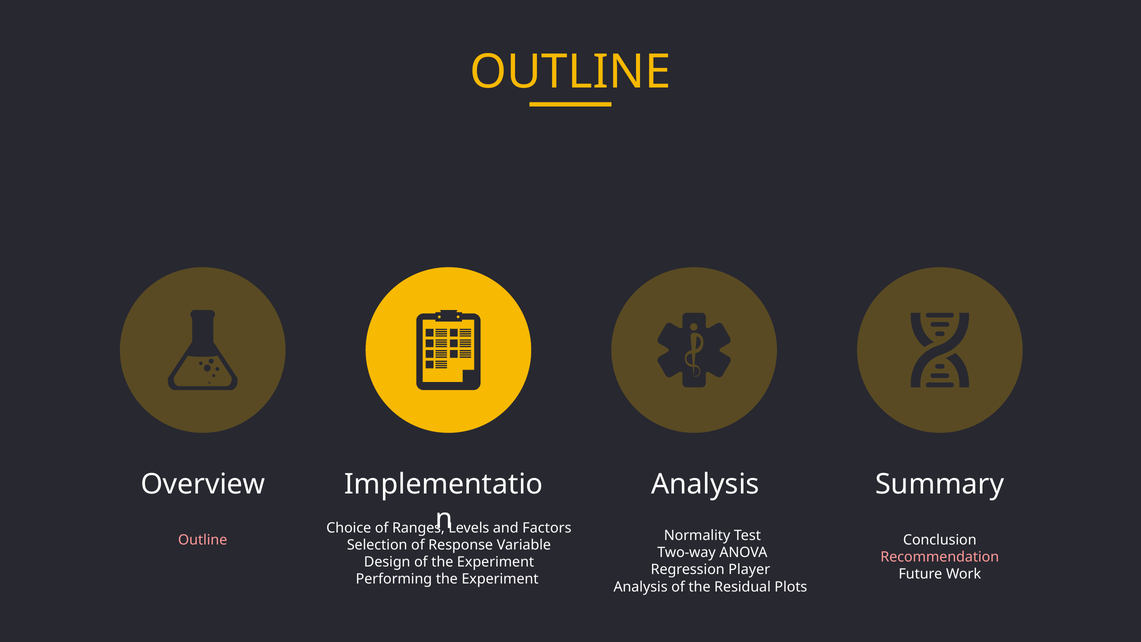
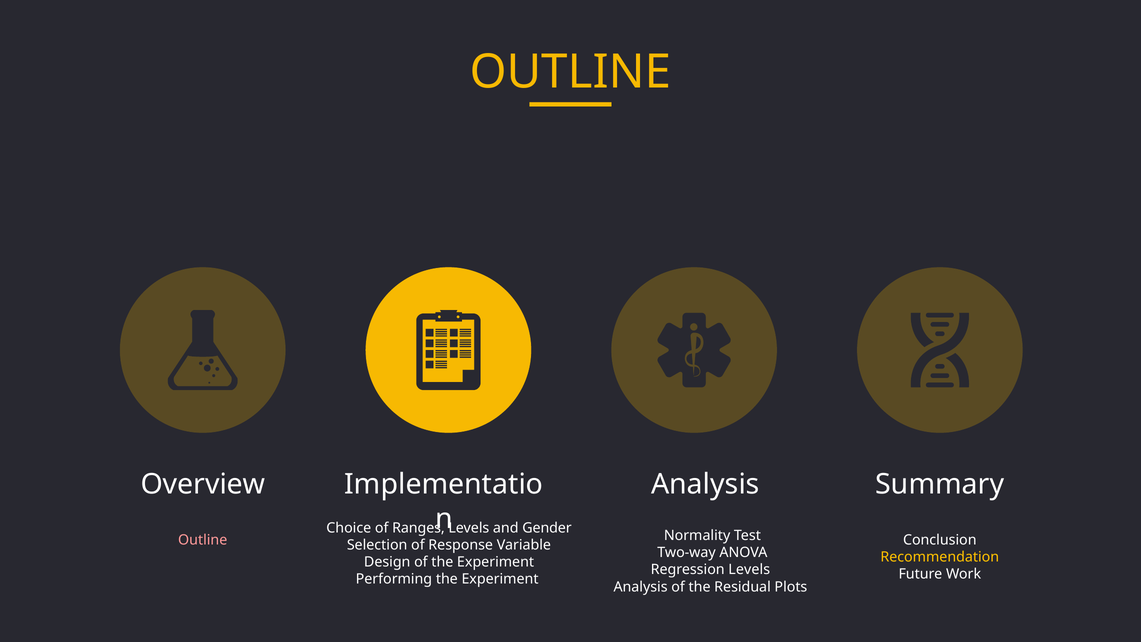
Factors: Factors -> Gender (547, 528)
Recommendation colour: pink -> yellow (940, 557)
Regression Player: Player -> Levels (749, 570)
